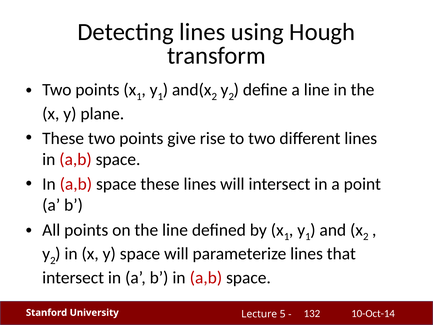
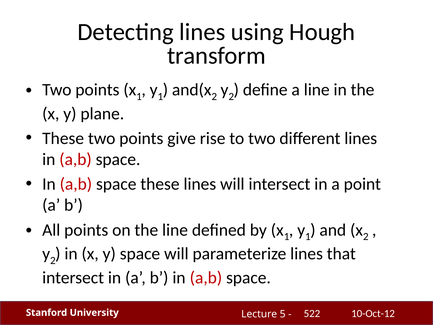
10-Oct-14: 10-Oct-14 -> 10-Oct-12 (373, 313)
132: 132 -> 522 (312, 313)
